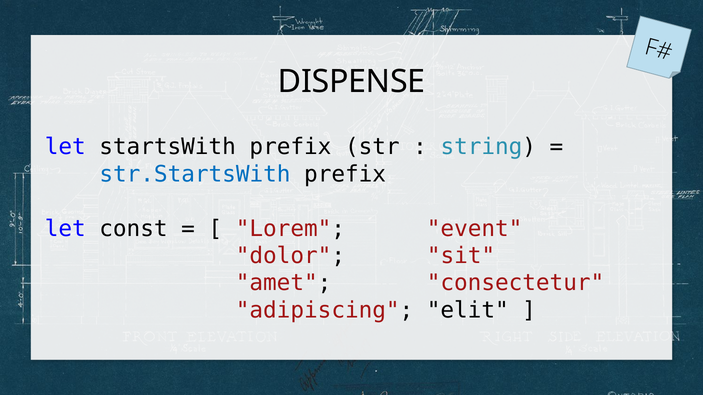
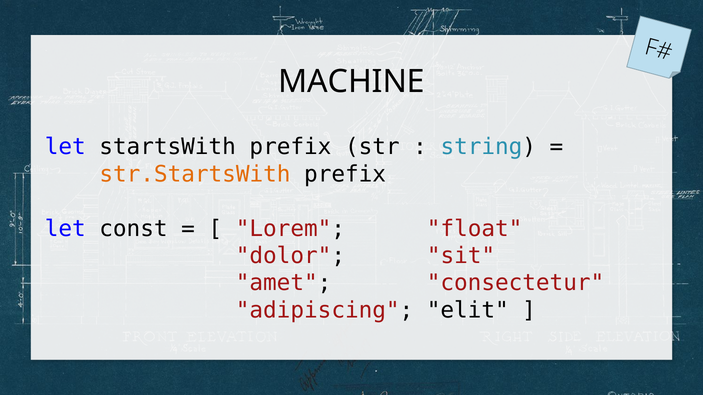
DISPENSE: DISPENSE -> MACHINE (352, 82)
str.StartsWith colour: blue -> orange (195, 174)
event: event -> float (475, 229)
